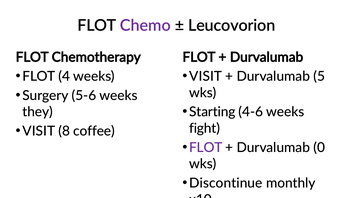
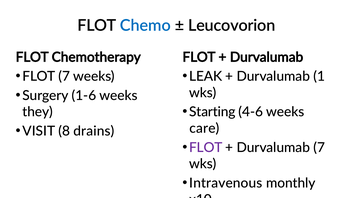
Chemo colour: purple -> blue (145, 26)
FLOT 4: 4 -> 7 (64, 76)
VISIT: VISIT -> LEAK (206, 76)
5: 5 -> 1 (319, 76)
5-6: 5-6 -> 1-6 (84, 95)
fight: fight -> care (204, 128)
coffee: coffee -> drains (94, 131)
Durvalumab 0: 0 -> 7 (319, 148)
Discontinue: Discontinue -> Intravenous (226, 183)
